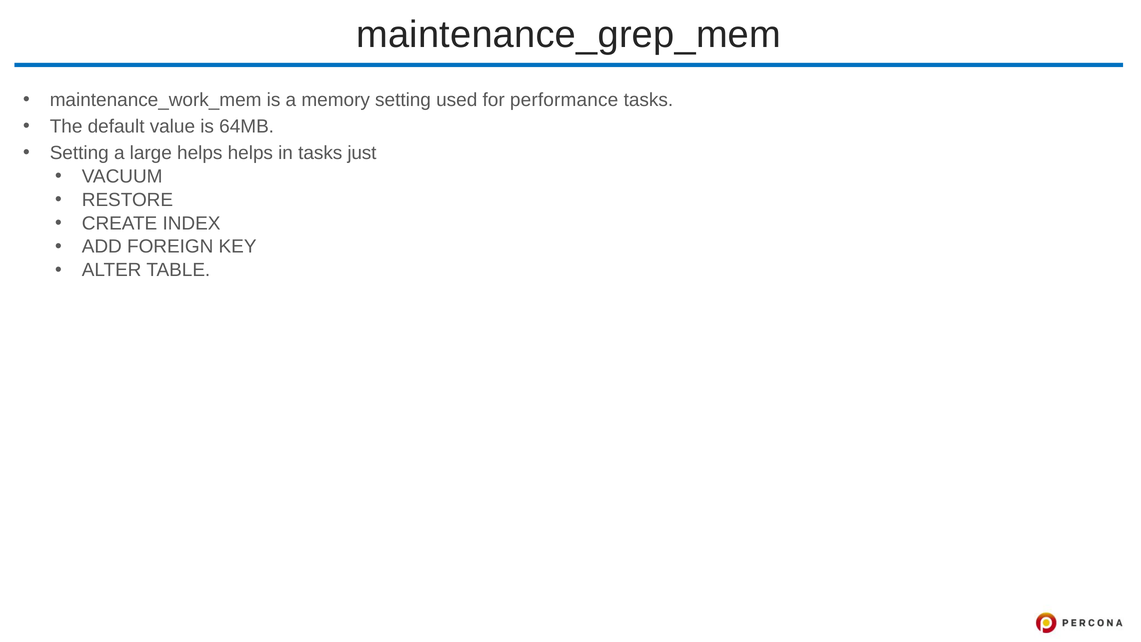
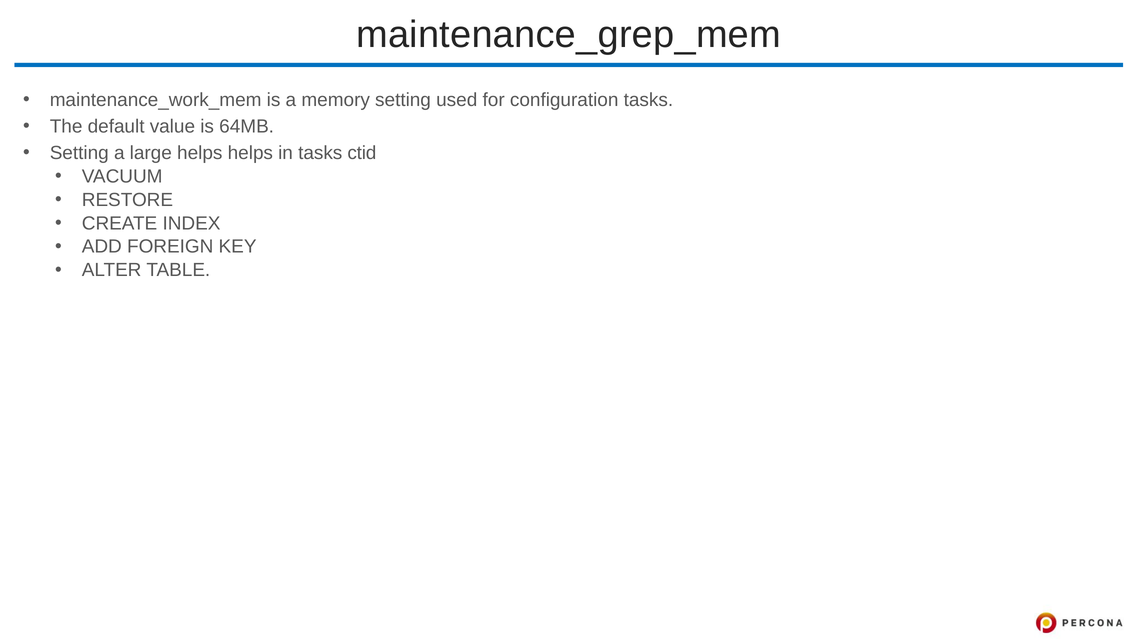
performance: performance -> configuration (564, 100)
just: just -> ctid (362, 153)
